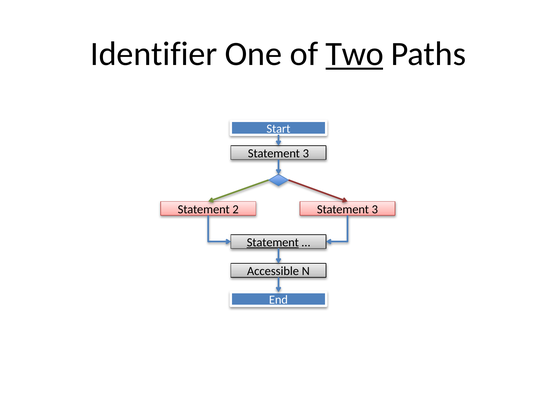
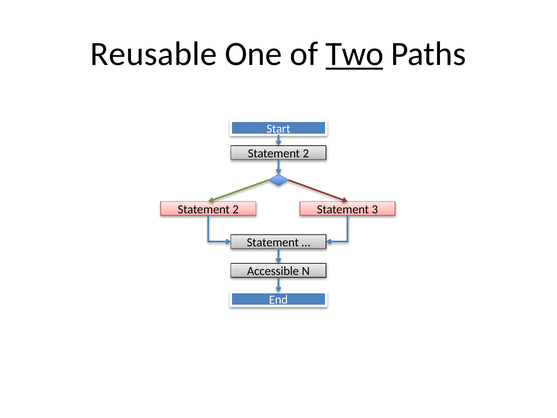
Identifier: Identifier -> Reusable (154, 54)
3: 3 -> 2 (306, 153)
Statement underline: present -> none (273, 242)
